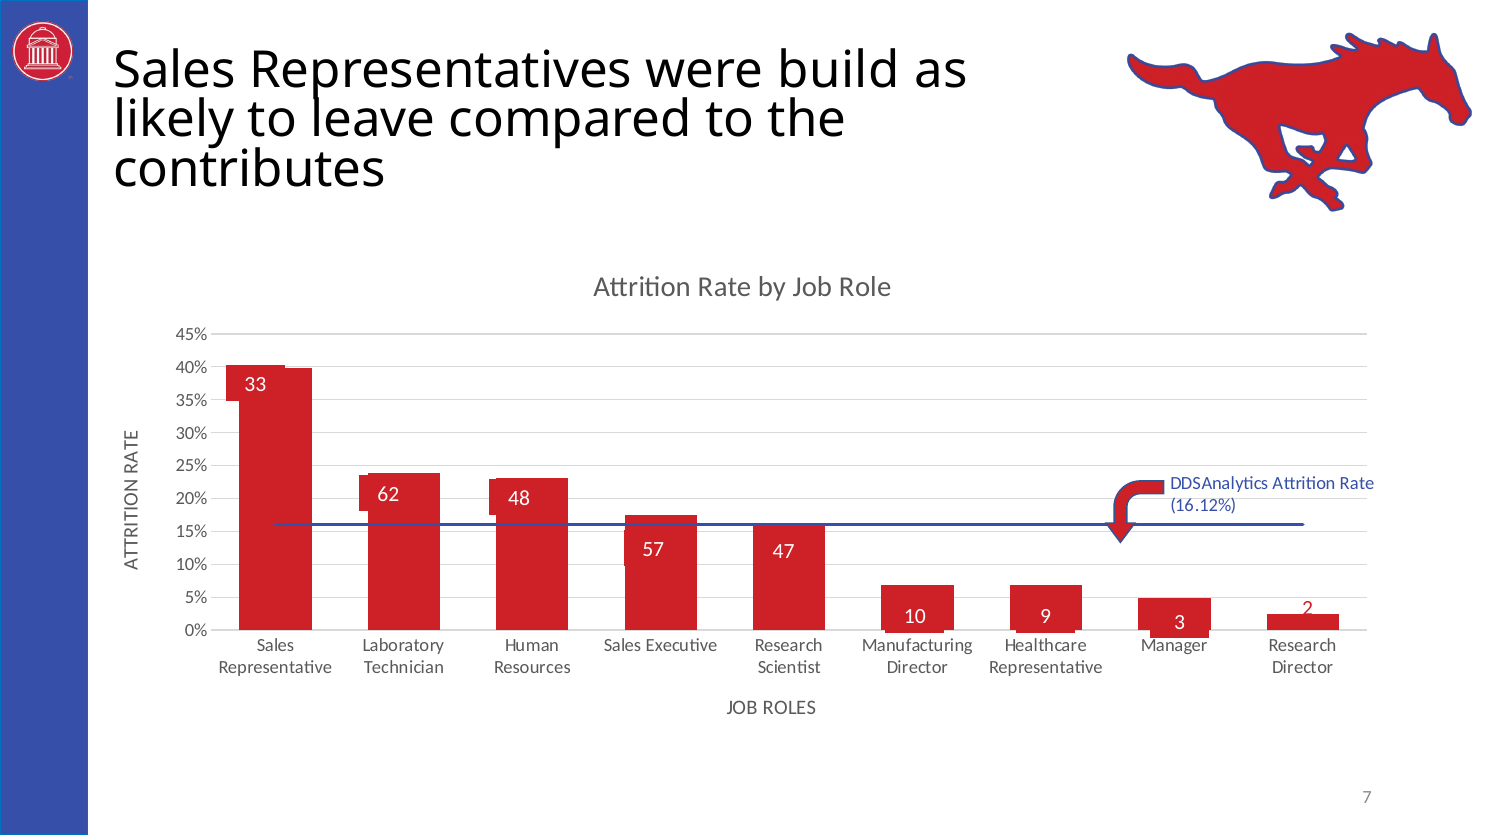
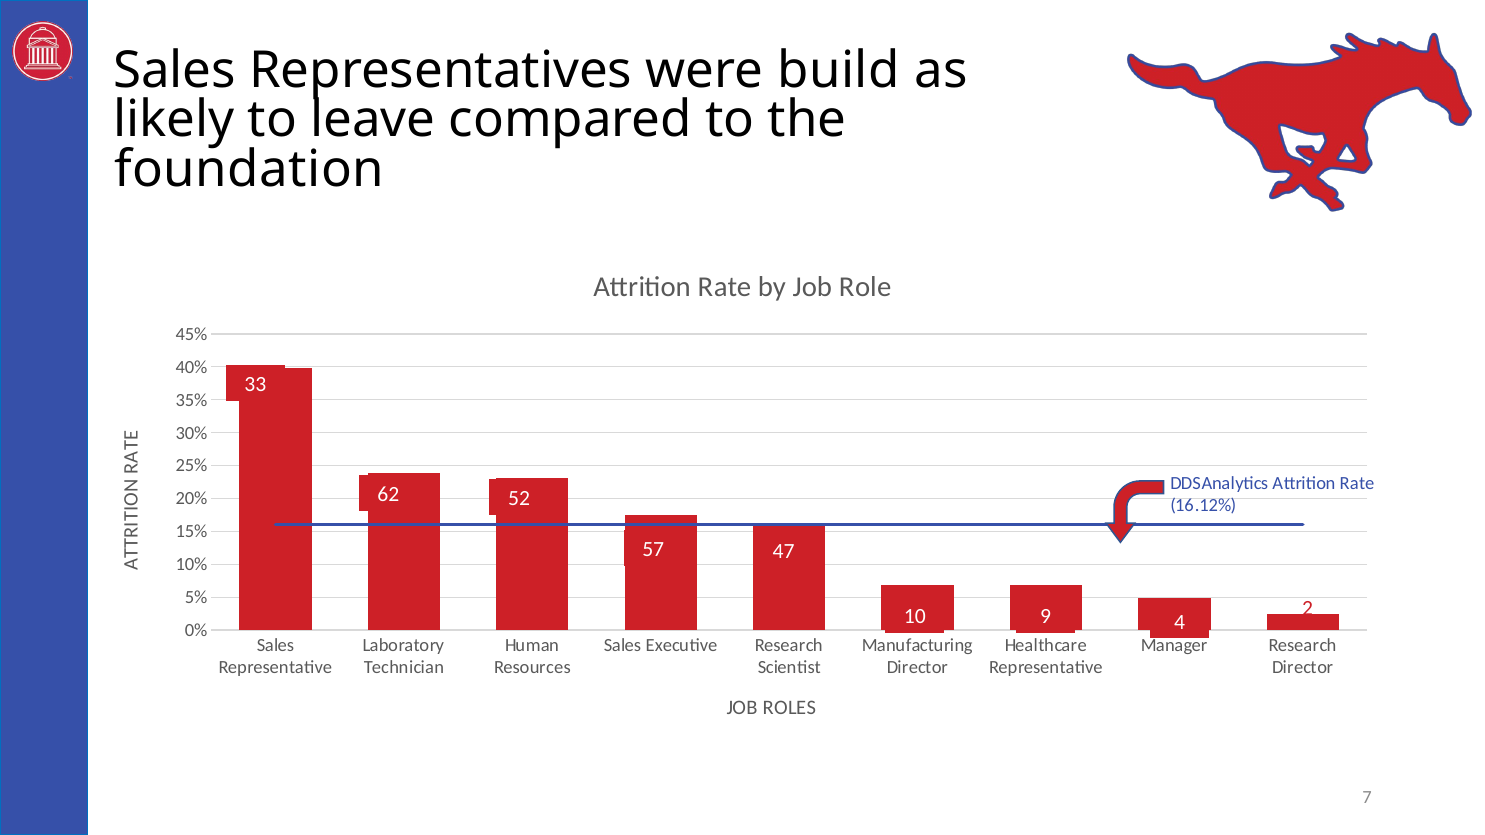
contributes: contributes -> foundation (249, 170)
48: 48 -> 52 (519, 498)
3: 3 -> 4 (1180, 622)
